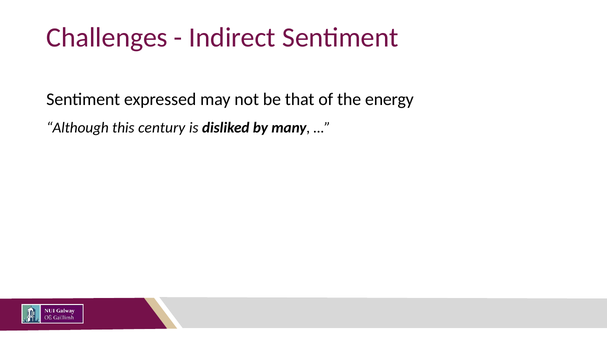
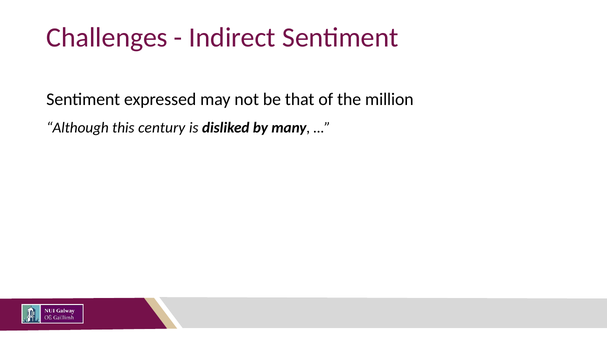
energy: energy -> million (389, 99)
